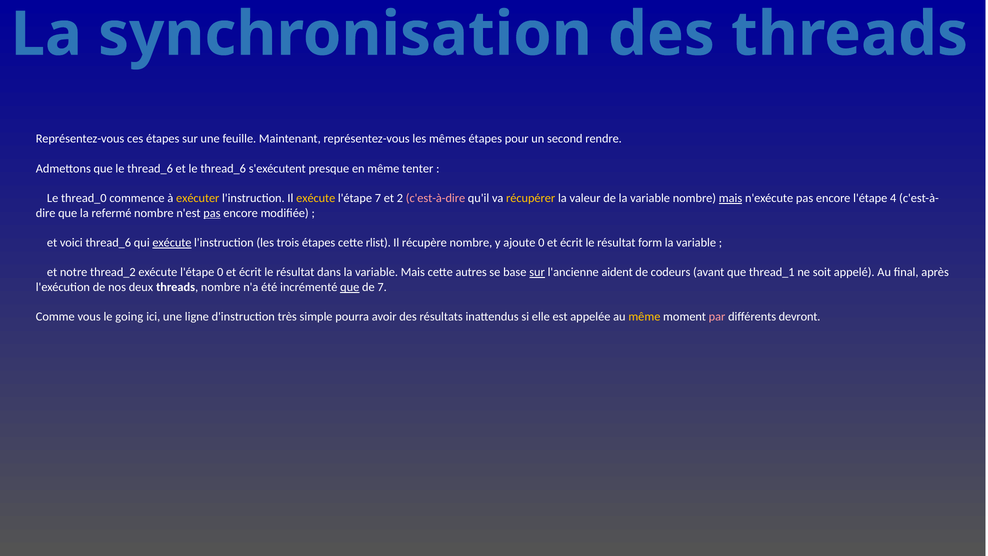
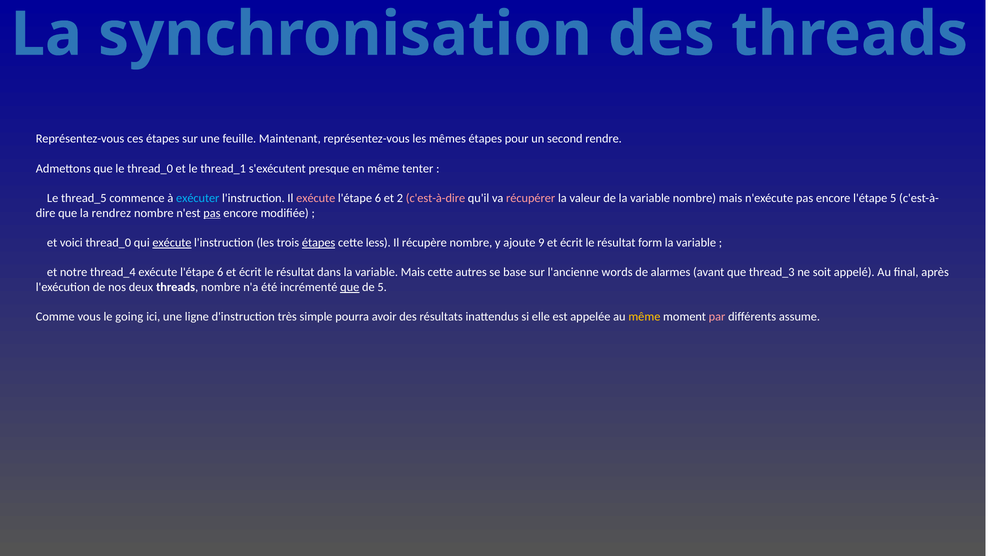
que le thread_6: thread_6 -> thread_0 (150, 168)
et le thread_6: thread_6 -> thread_1 (223, 168)
thread_0: thread_0 -> thread_5 (84, 198)
exécuter colour: yellow -> light blue (198, 198)
exécute colour: yellow -> pink (316, 198)
7: 7 -> 6 (378, 198)
récupérer colour: yellow -> pink (531, 198)
mais underline: present -> none (731, 198)
l'étape 4: 4 -> 5 (893, 198)
refermé: refermé -> rendrez (111, 213)
voici thread_6: thread_6 -> thread_0 (108, 242)
étapes underline: none -> present (319, 242)
rlist: rlist -> less (378, 242)
ajoute 0: 0 -> 9 (541, 242)
thread_2: thread_2 -> thread_4 (113, 272)
0: 0 -> 6 (220, 272)
sur underline: present -> none (537, 272)
aident: aident -> words (617, 272)
codeurs: codeurs -> alarmes (671, 272)
thread_1: thread_1 -> thread_3 (772, 272)
de 7: 7 -> 5 (382, 287)
devront: devront -> assume (800, 317)
